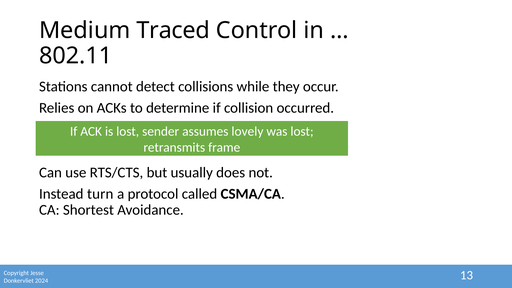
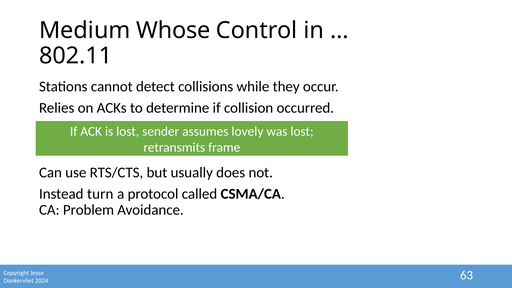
Traced: Traced -> Whose (173, 30)
Shortest: Shortest -> Problem (88, 210)
13: 13 -> 63 (467, 275)
